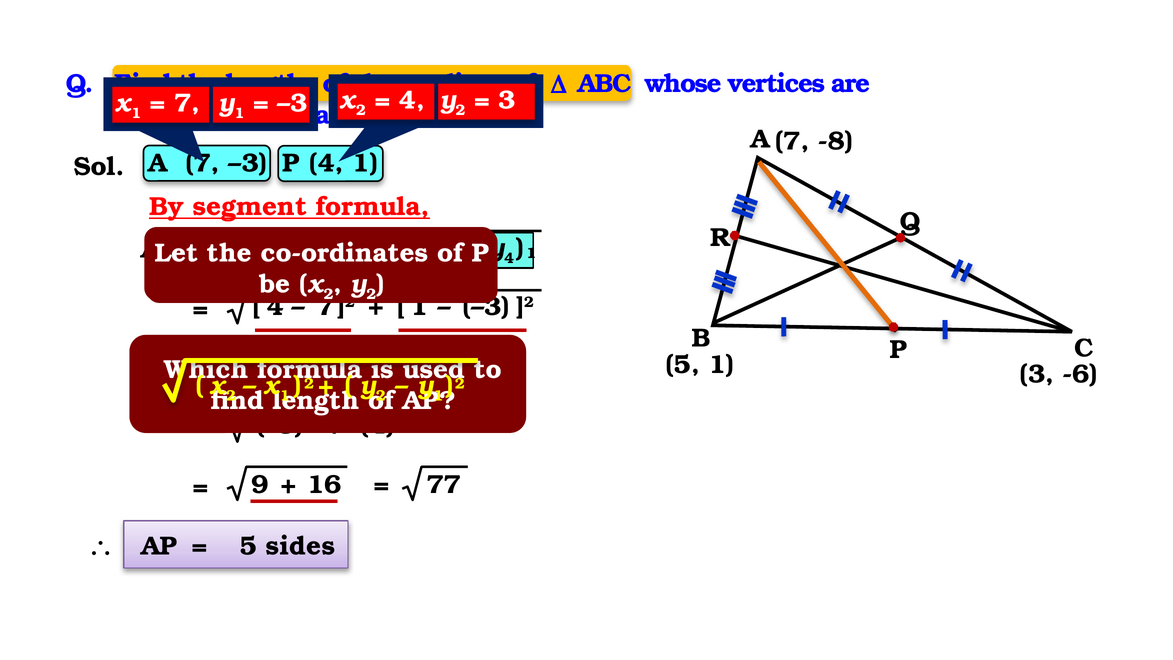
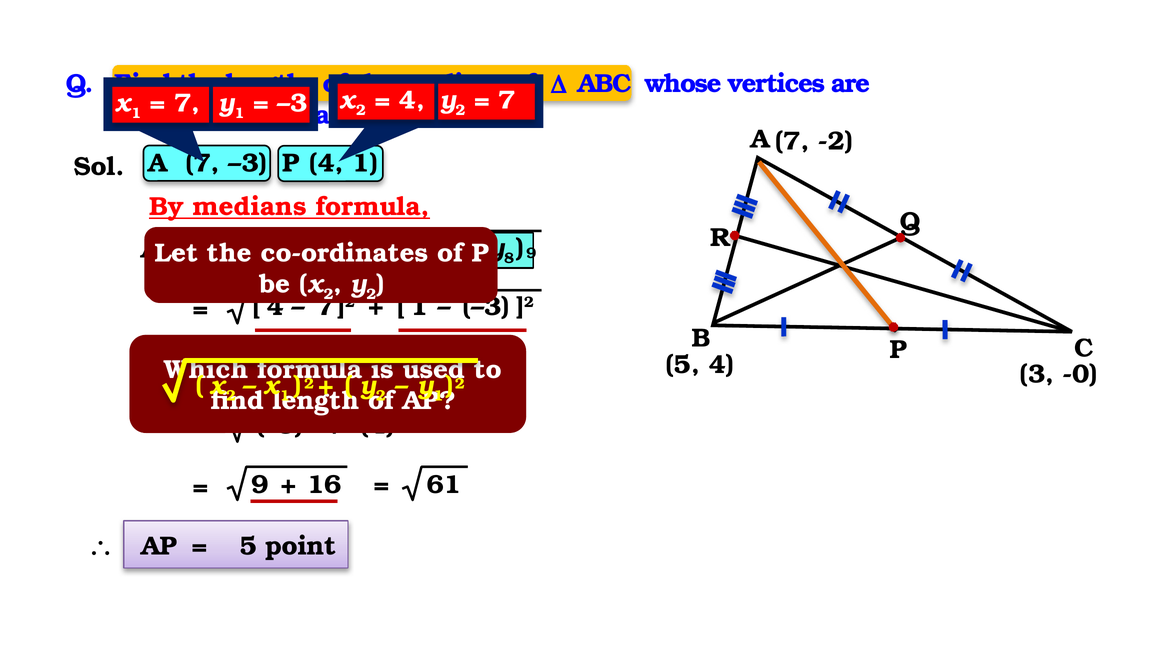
3: 3 -> 7 (507, 100)
-8: -8 -> -2 (836, 141)
By segment: segment -> medians (250, 207)
4: 4 -> 8 (509, 258)
1: 1 -> 9 (531, 253)
5 1: 1 -> 4 (722, 364)
-6: -6 -> -0 (1080, 374)
77: 77 -> 61 (444, 485)
sides: sides -> point (301, 546)
